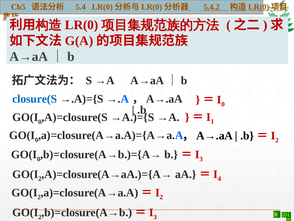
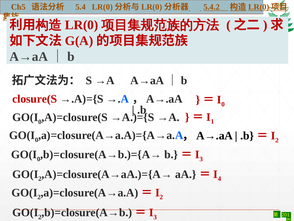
closure(S colour: blue -> red (35, 99)
